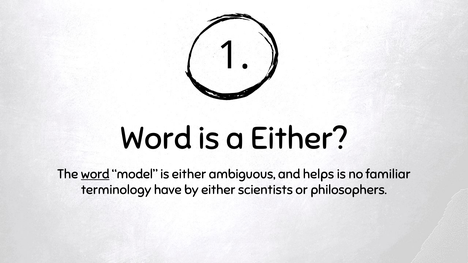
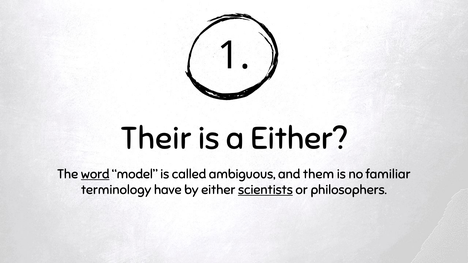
Word: Word -> Their (156, 139)
is either: either -> called (189, 174)
helps: helps -> them (318, 174)
scientists underline: none -> present (265, 190)
